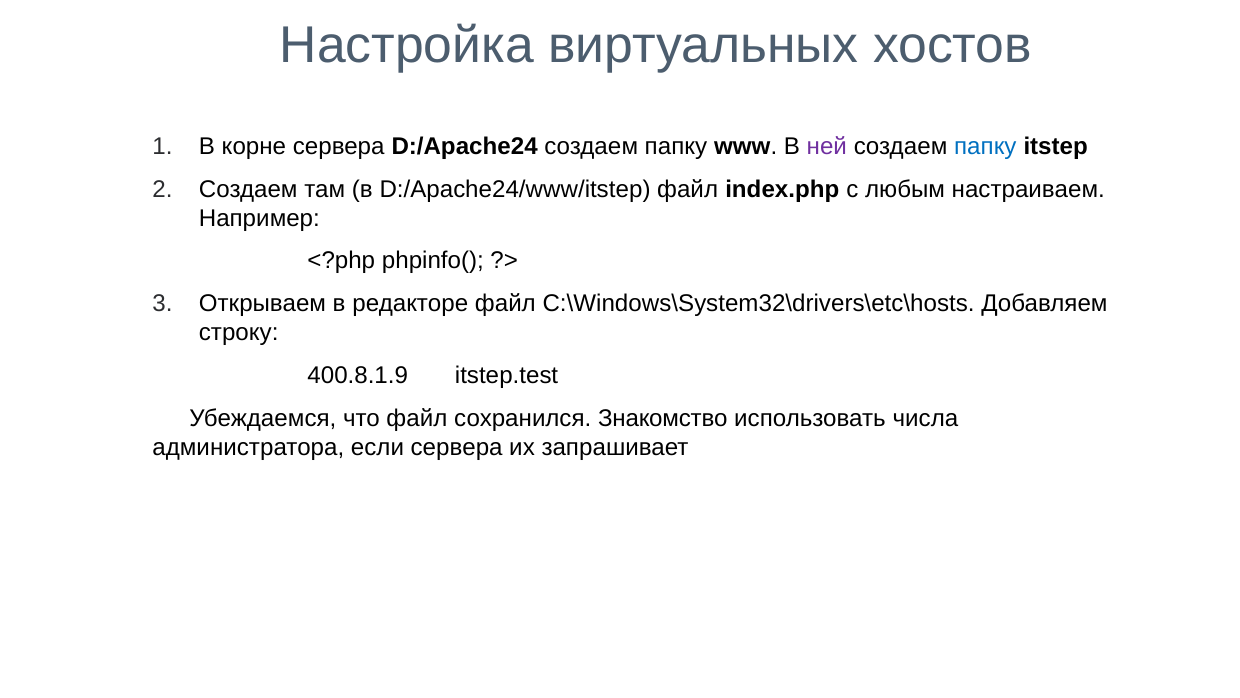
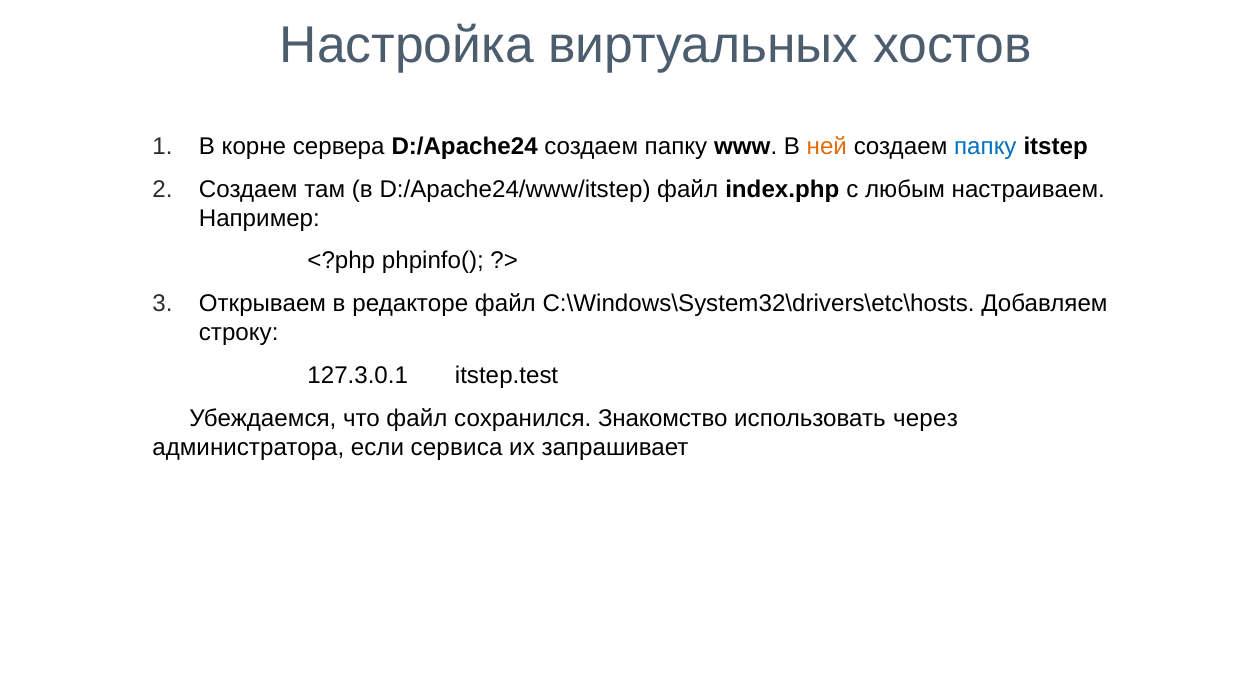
ней colour: purple -> orange (827, 146)
400.8.1.9: 400.8.1.9 -> 127.3.0.1 (358, 375)
числа: числа -> через (925, 418)
если сервера: сервера -> сервиса (457, 447)
